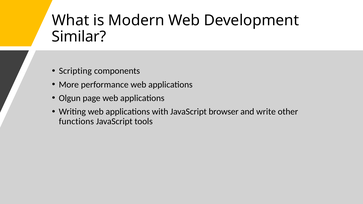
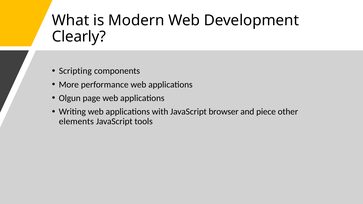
Similar: Similar -> Clearly (79, 37)
write: write -> piece (266, 112)
functions: functions -> elements (76, 122)
